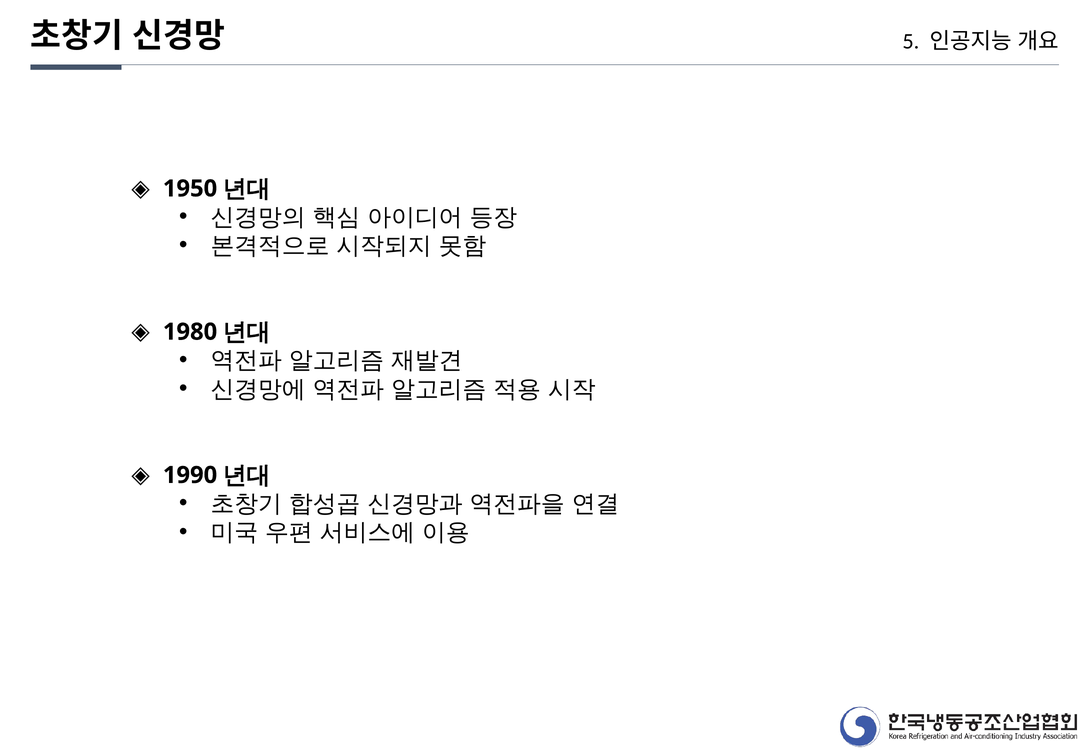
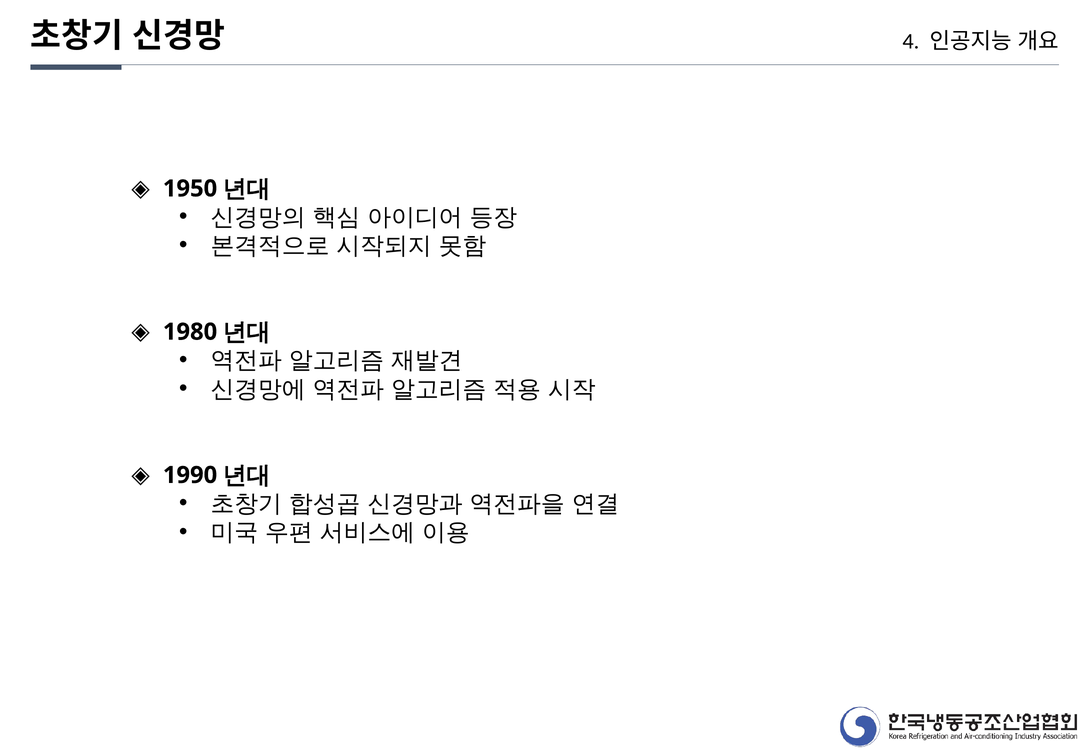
5: 5 -> 4 (911, 41)
